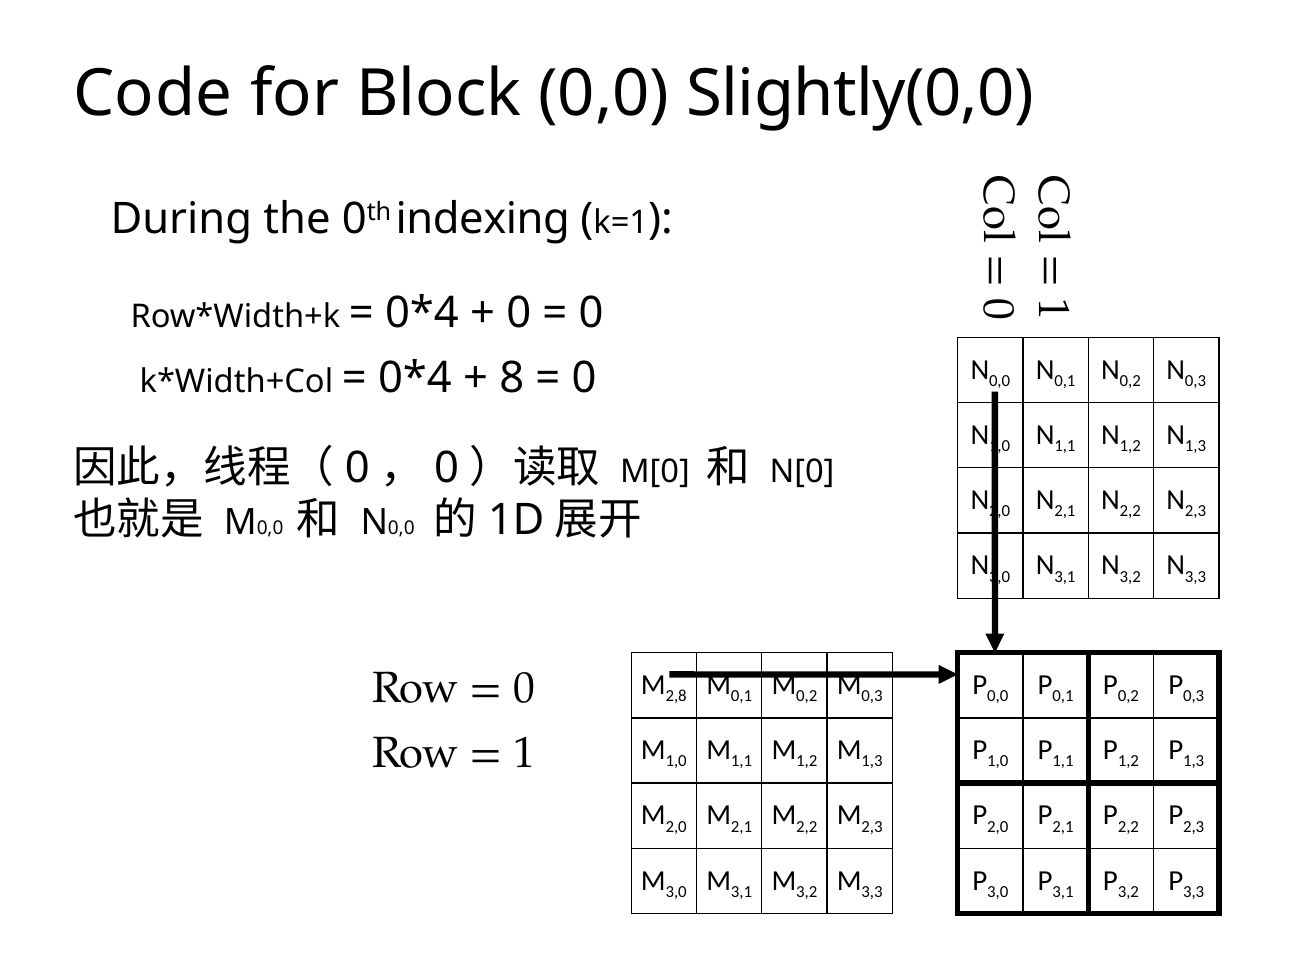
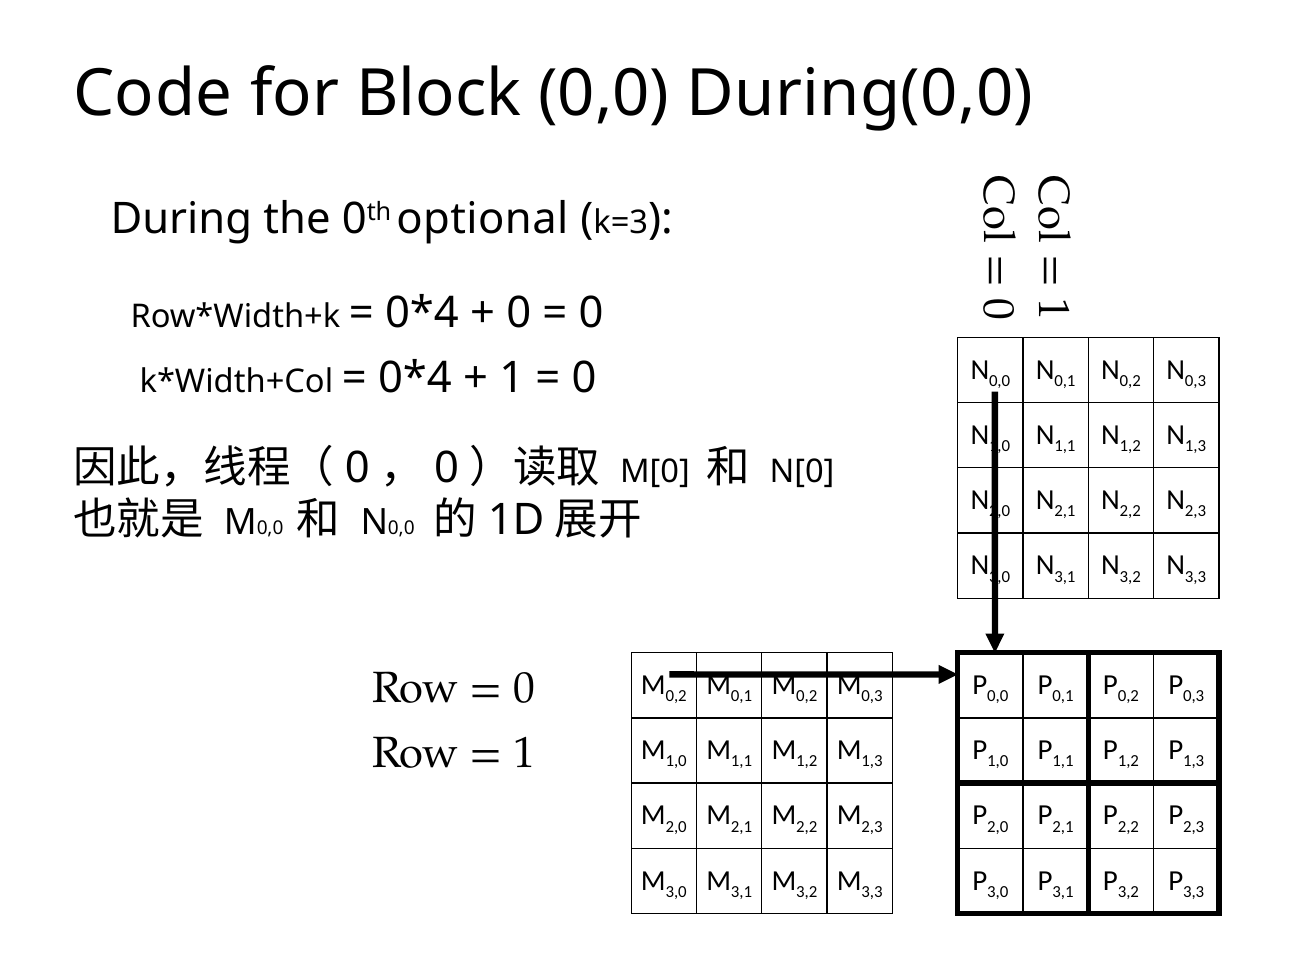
Slightly(0,0: Slightly(0,0 -> During(0,0 (860, 94)
indexing: indexing -> optional (482, 220)
k=1: k=1 -> k=3 (621, 223)
8: 8 -> 1 (512, 379)
2,8: 2,8 -> 0,2 (676, 696)
